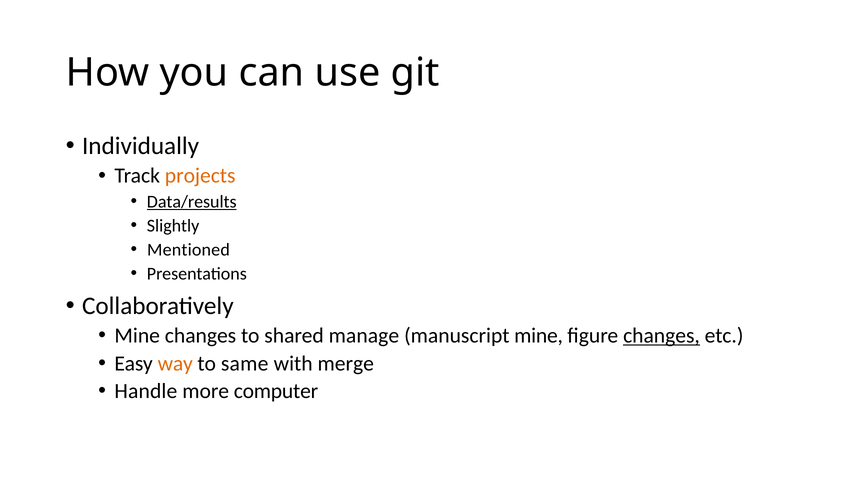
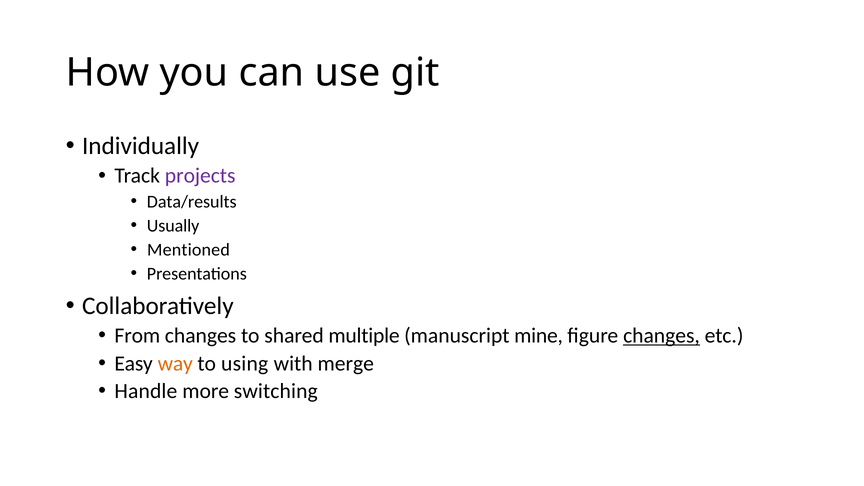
projects colour: orange -> purple (200, 176)
Data/results underline: present -> none (192, 202)
Slightly: Slightly -> Usually (173, 226)
Mine: Mine -> From (137, 336)
manage: manage -> multiple (364, 336)
same: same -> using (245, 363)
computer: computer -> switching (276, 391)
